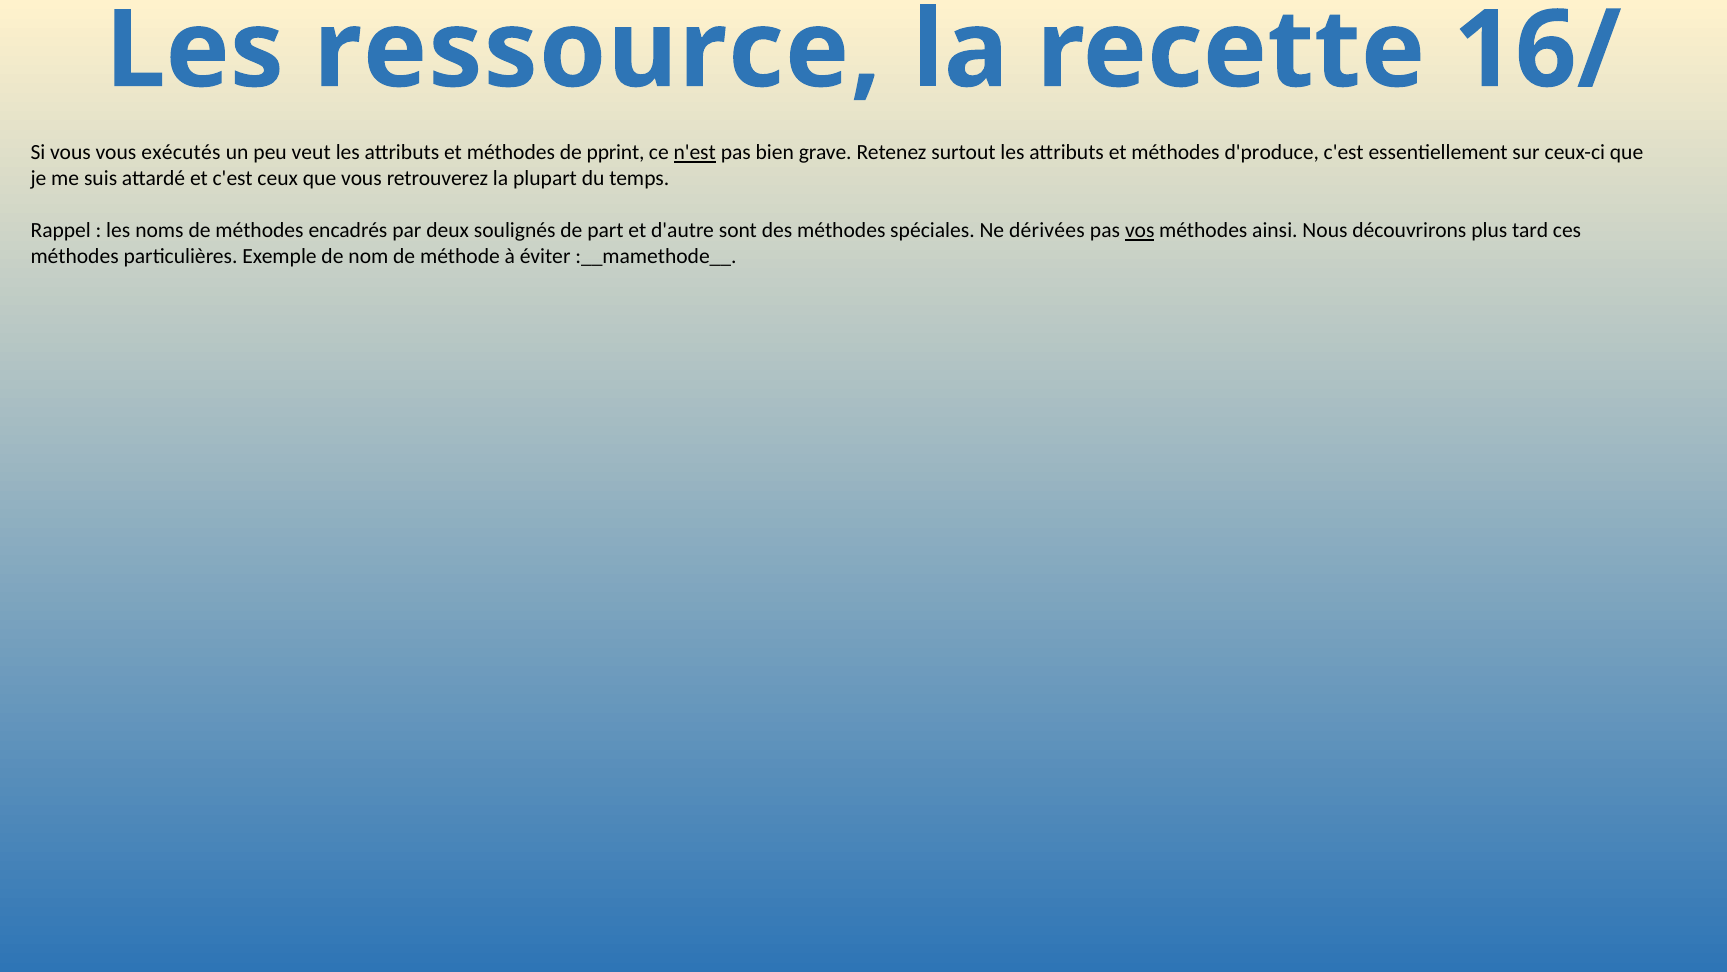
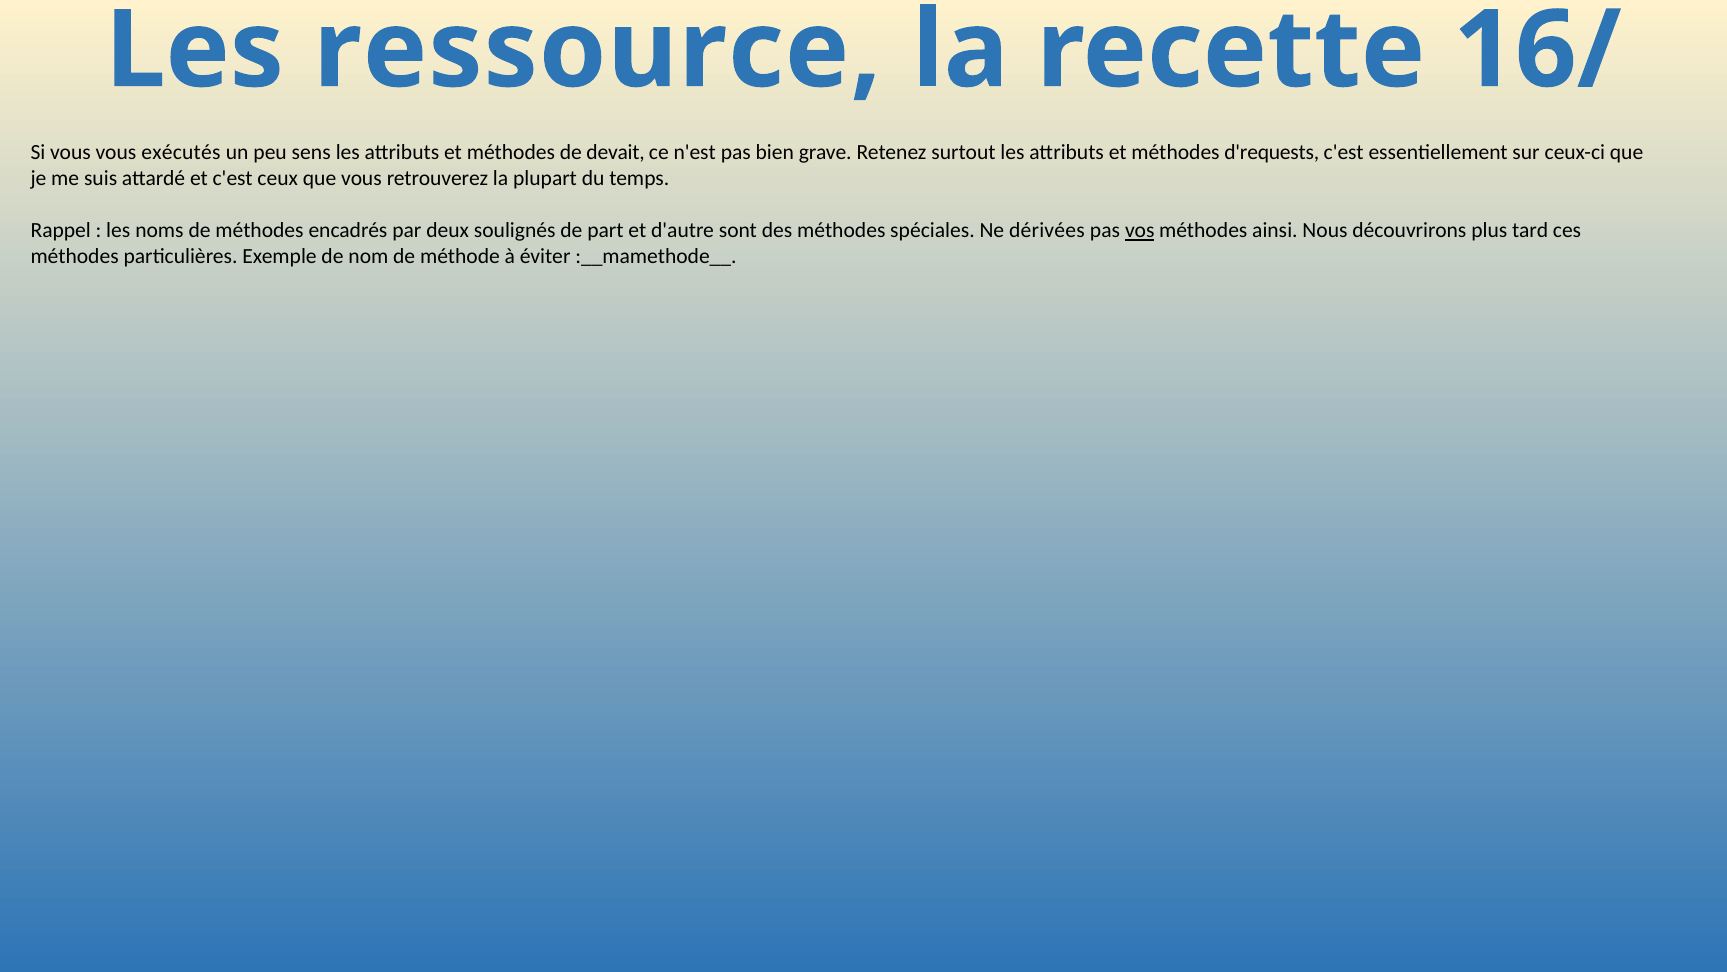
veut: veut -> sens (311, 153)
pprint: pprint -> devait (616, 153)
n'est underline: present -> none (695, 153)
d'produce: d'produce -> d'requests (1272, 153)
